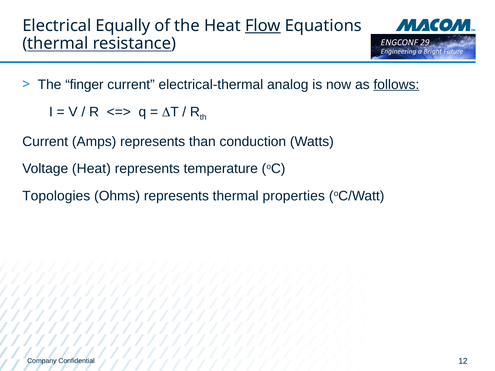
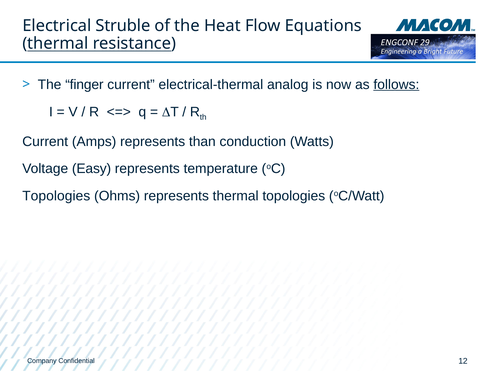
Equally: Equally -> Struble (123, 26)
Flow underline: present -> none (263, 26)
Voltage Heat: Heat -> Easy (92, 169)
thermal properties: properties -> topologies (294, 196)
